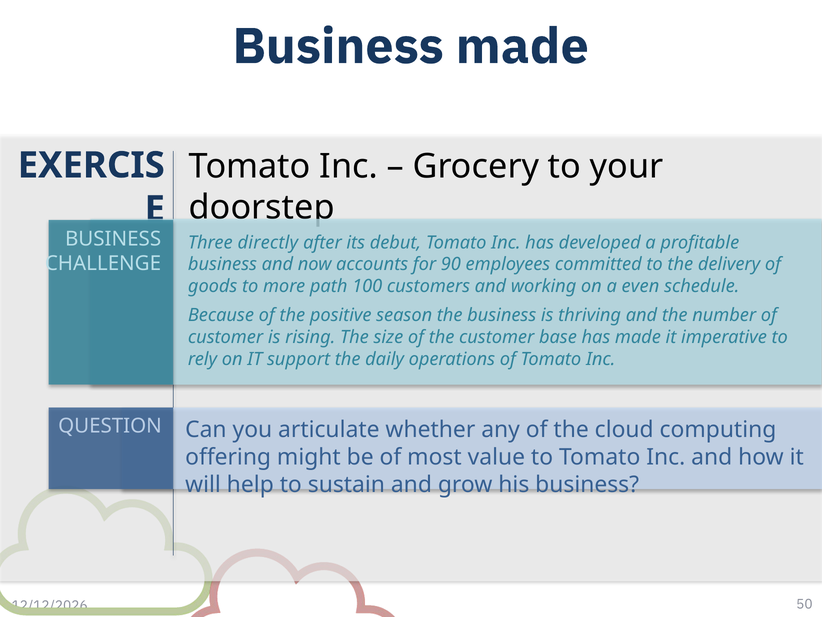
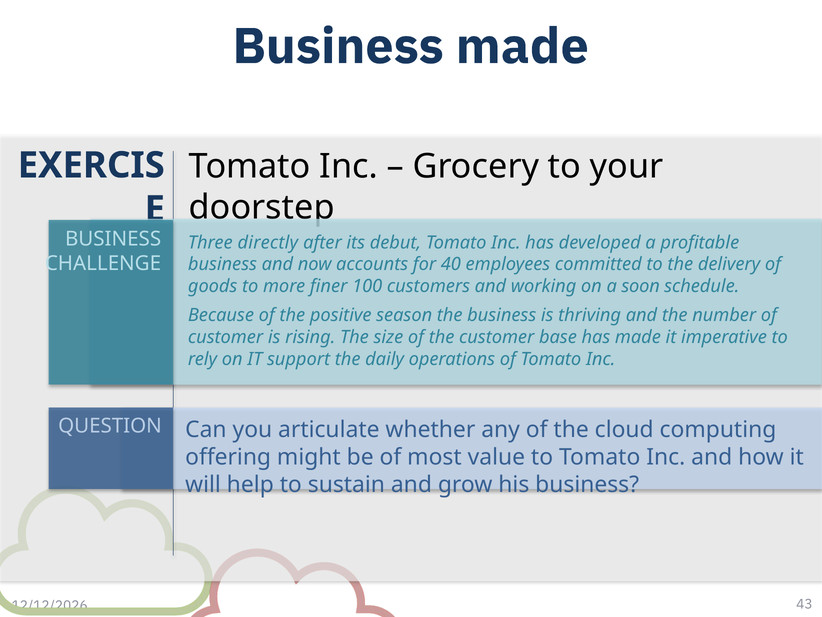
90: 90 -> 40 (451, 264)
path: path -> finer (329, 286)
even: even -> soon (641, 286)
50: 50 -> 43 (804, 604)
